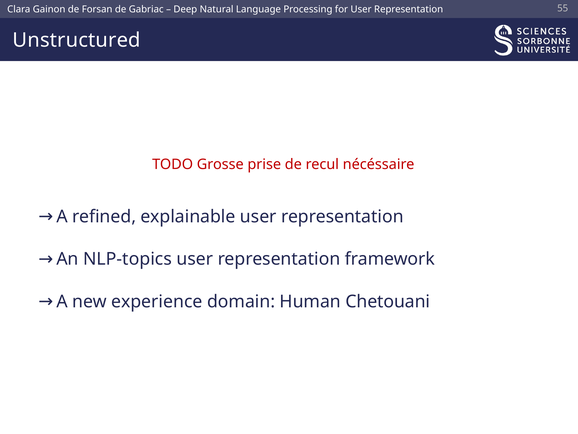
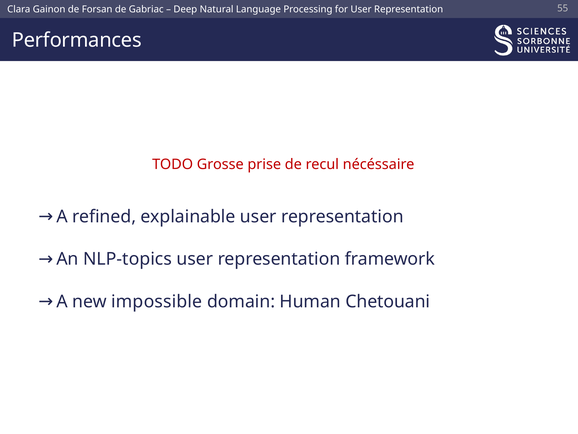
Unstructured: Unstructured -> Performances (77, 40)
experience: experience -> impossible (157, 301)
